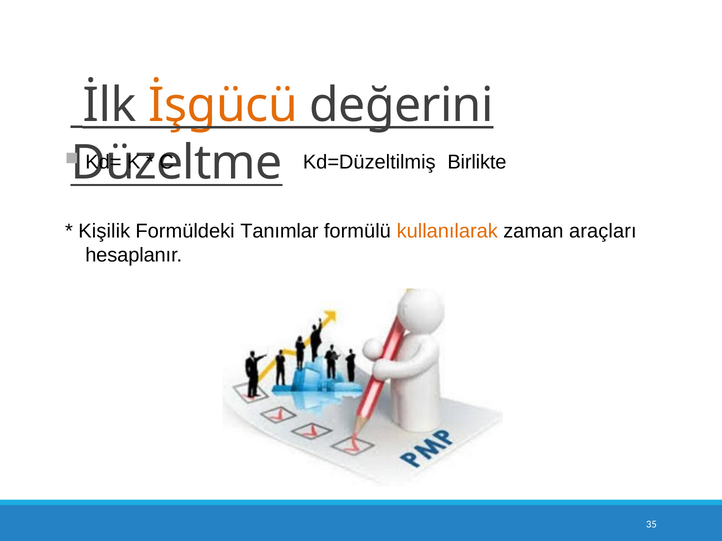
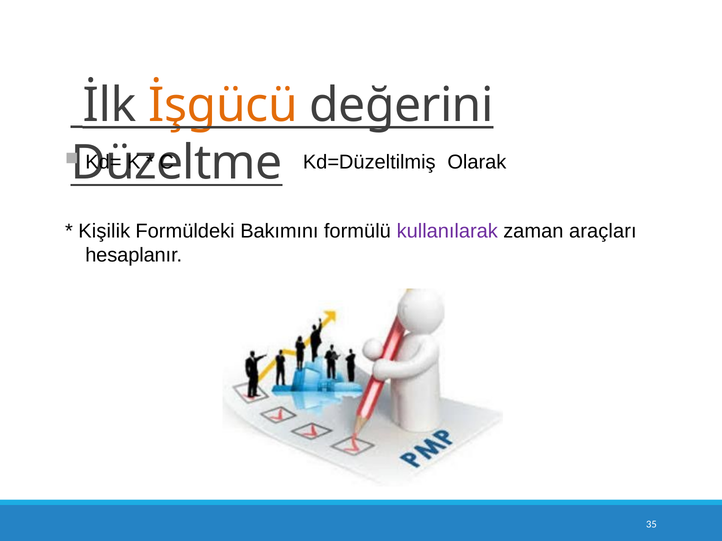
Birlikte: Birlikte -> Olarak (477, 162)
Tanımlar: Tanımlar -> Bakımını (279, 231)
kullanılarak colour: orange -> purple (447, 231)
